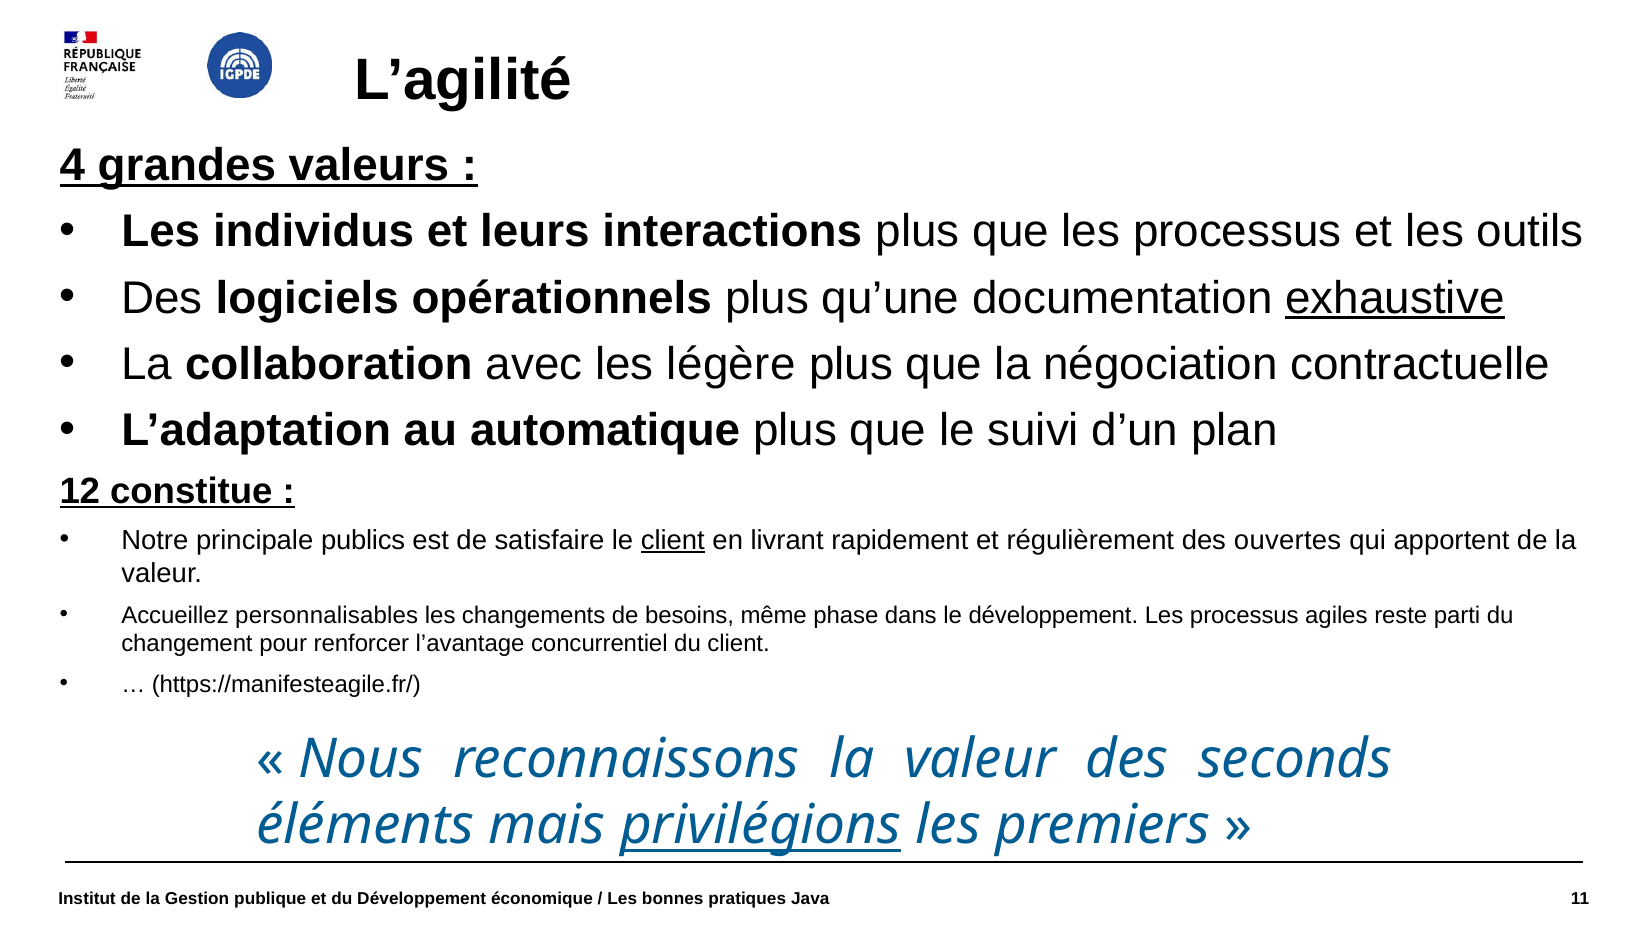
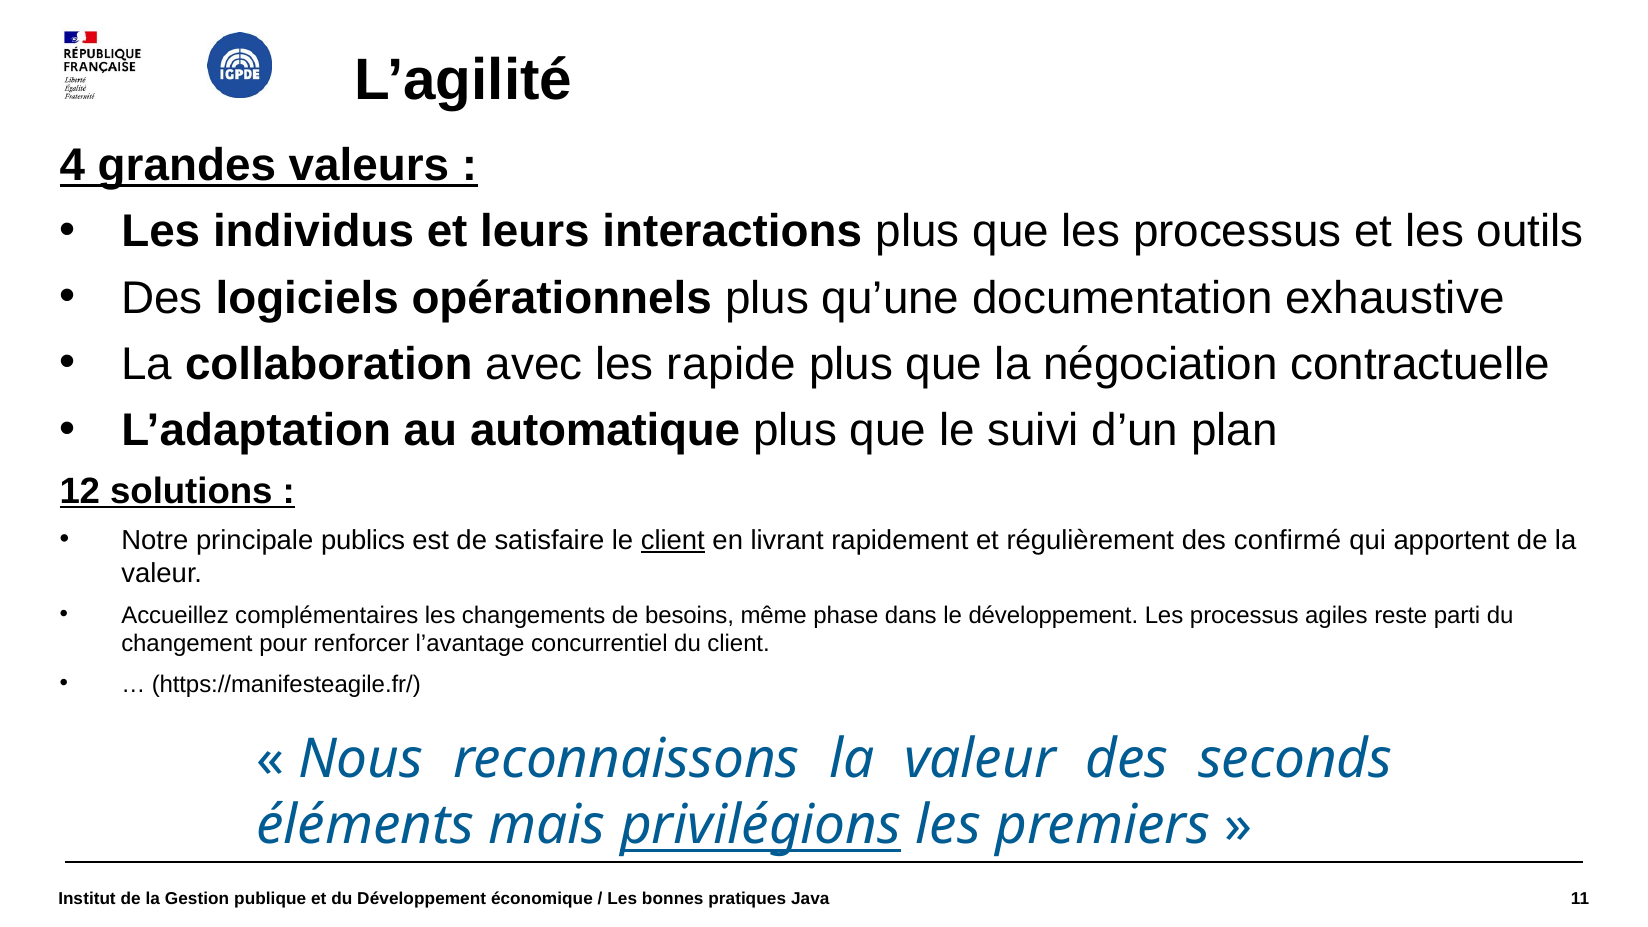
exhaustive underline: present -> none (1395, 298)
légère: légère -> rapide (731, 364)
constitue: constitue -> solutions (191, 491)
ouvertes: ouvertes -> confirmé (1288, 540)
personnalisables: personnalisables -> complémentaires (327, 615)
